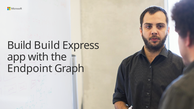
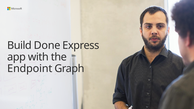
Build Build: Build -> Done (47, 46)
